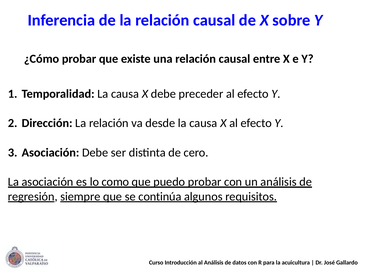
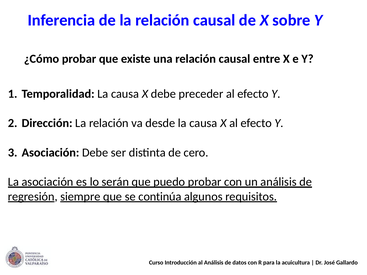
como: como -> serán (115, 182)
